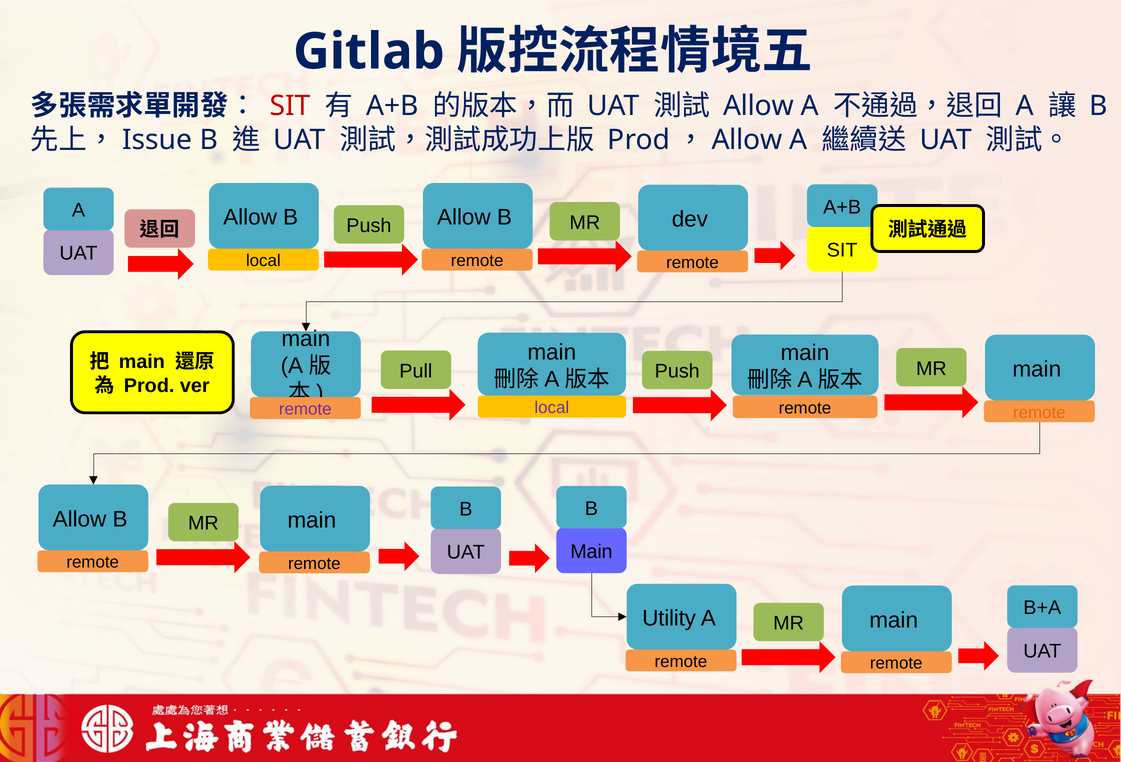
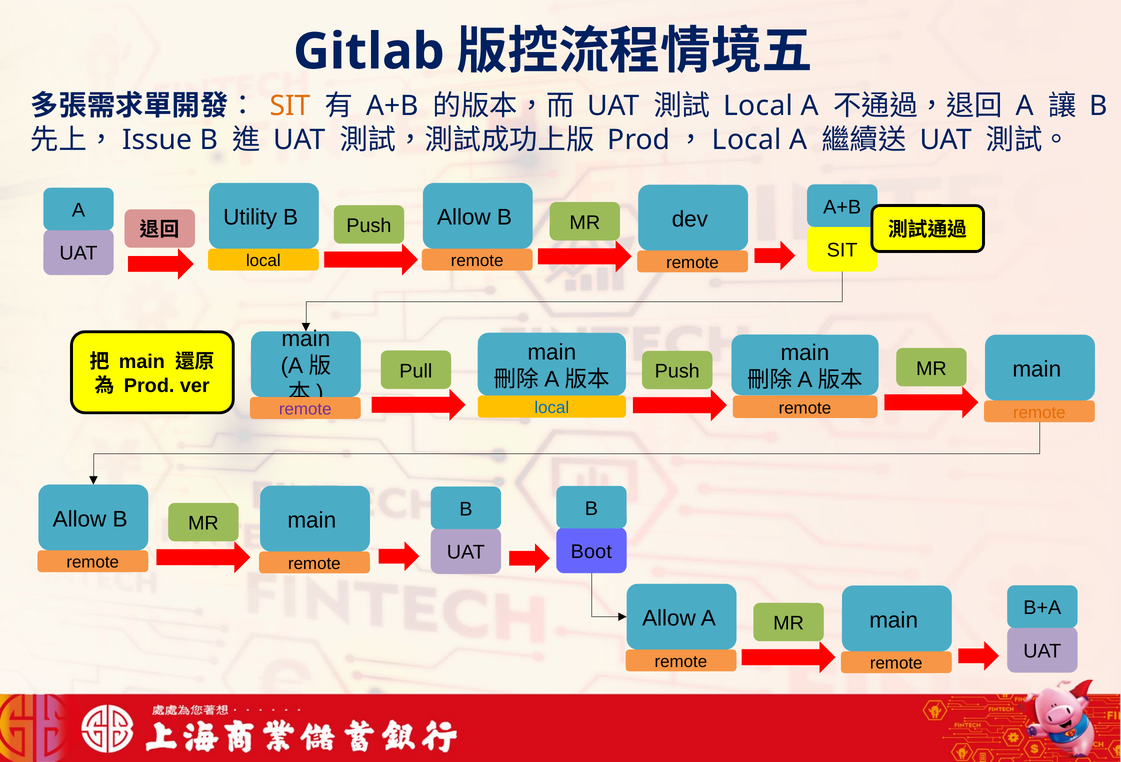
SIT colour: red -> orange (290, 106)
Allow: Allow -> Local (758, 106)
Allow: Allow -> Local (747, 140)
A Allow: Allow -> Utility (250, 218)
local colour: purple -> blue (552, 408)
Main: Main -> Boot (591, 552)
Utility: Utility -> Allow (669, 619)
